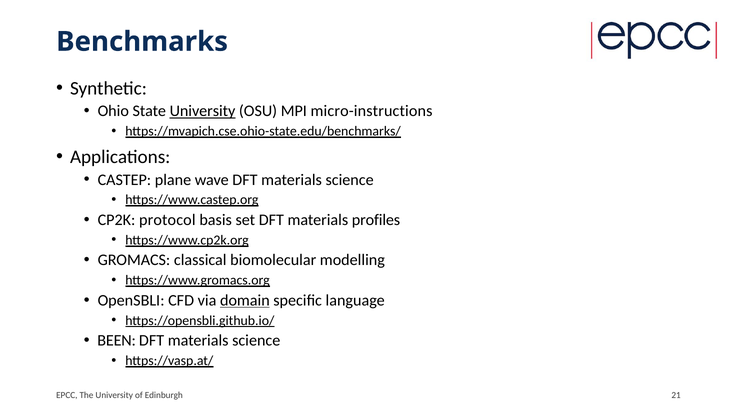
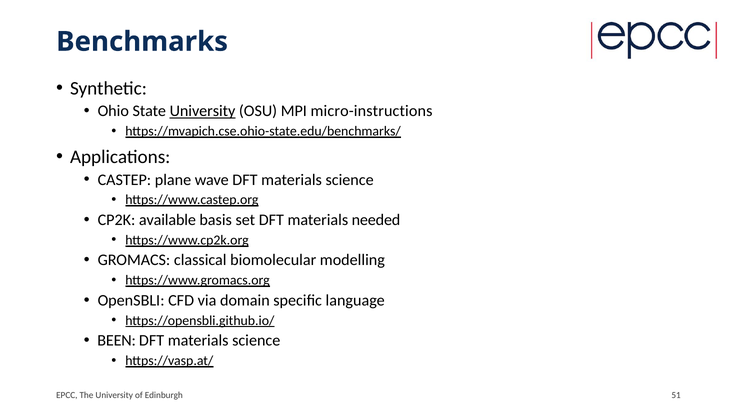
protocol: protocol -> available (167, 220)
profiles: profiles -> needed (376, 220)
domain underline: present -> none (245, 301)
21: 21 -> 51 (676, 396)
